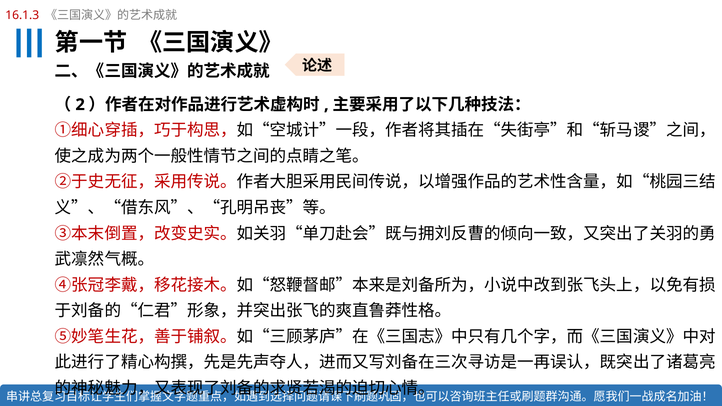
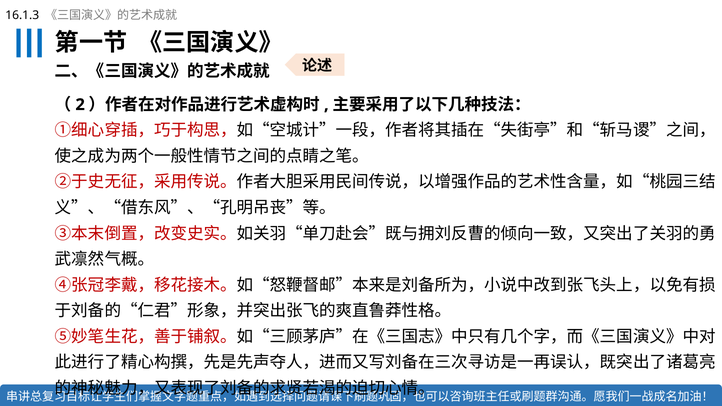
16.1.3 colour: red -> black (22, 15)
